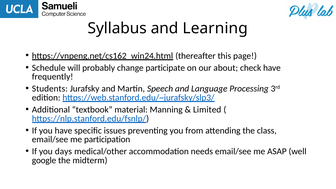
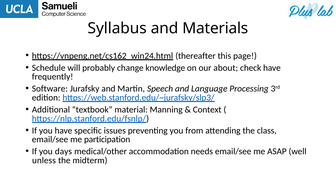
Learning: Learning -> Materials (215, 28)
participate: participate -> knowledge (165, 68)
Students: Students -> Software (50, 89)
Limited: Limited -> Context (207, 110)
google: google -> unless (44, 160)
